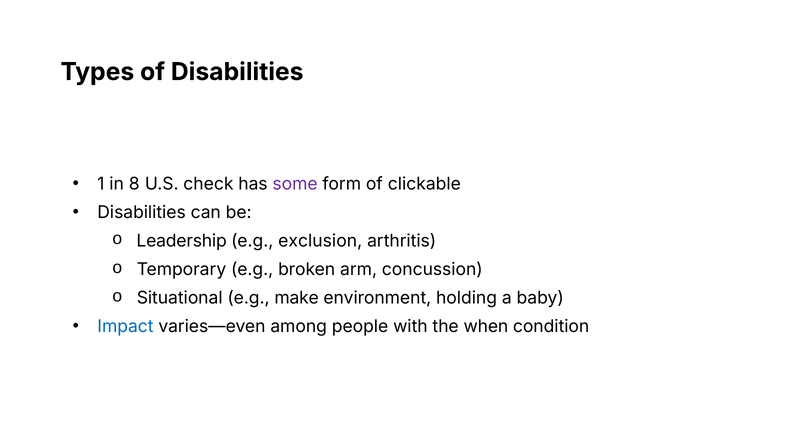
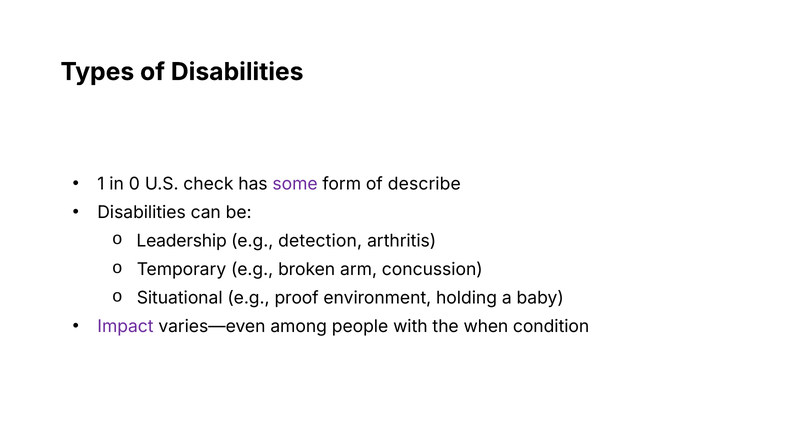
8: 8 -> 0 (134, 184)
clickable: clickable -> describe (424, 184)
exclusion: exclusion -> detection (320, 241)
make: make -> proof (297, 298)
Impact colour: blue -> purple (125, 327)
